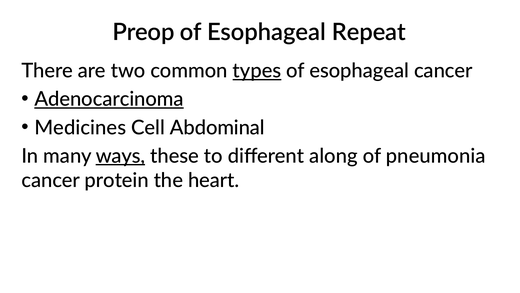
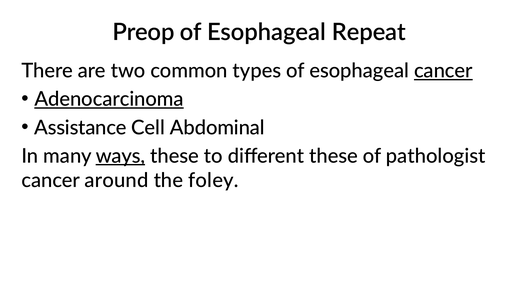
types underline: present -> none (257, 71)
cancer underline: none -> present (443, 71)
Medicines: Medicines -> Assistance (80, 127)
different along: along -> these (334, 156)
pneumonia: pneumonia -> pathologist (436, 156)
protein: protein -> around (117, 180)
heart: heart -> foley (213, 180)
